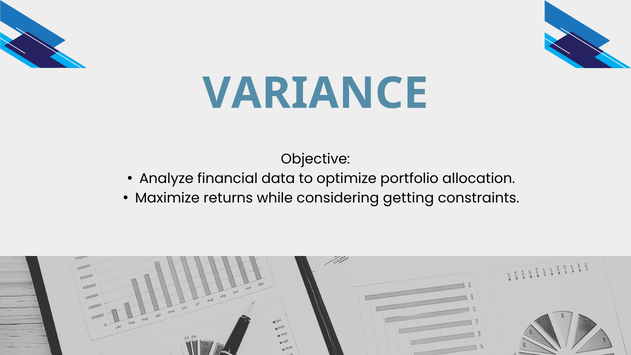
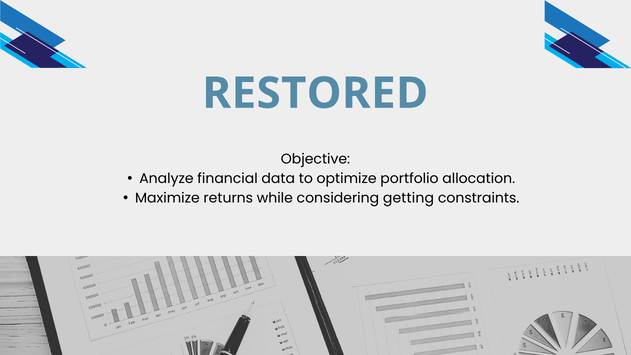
VARIANCE: VARIANCE -> RESTORED (315, 93)
